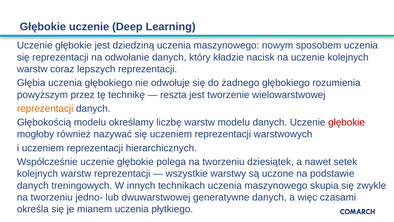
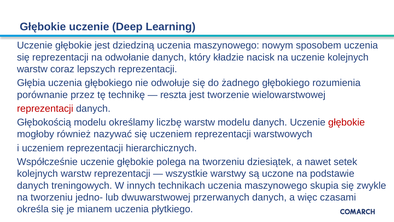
powyższym: powyższym -> porównanie (42, 95)
reprezentacji colour: orange -> red (45, 108)
generatywne: generatywne -> przerwanych (221, 197)
